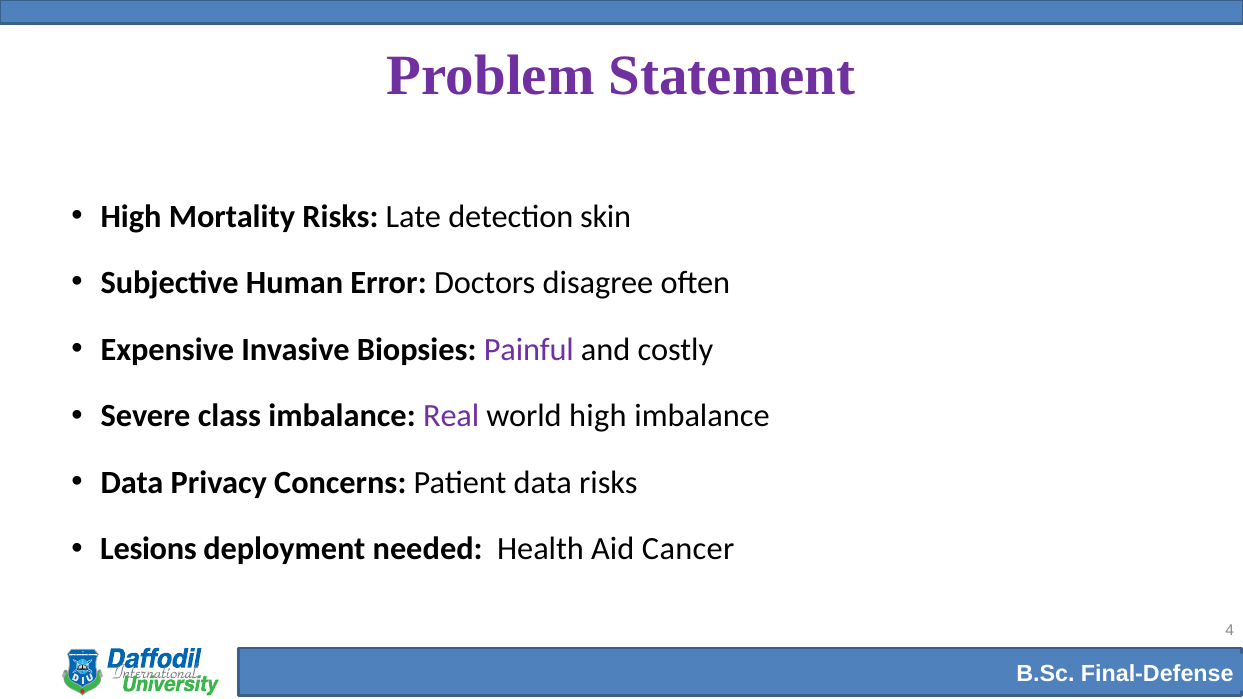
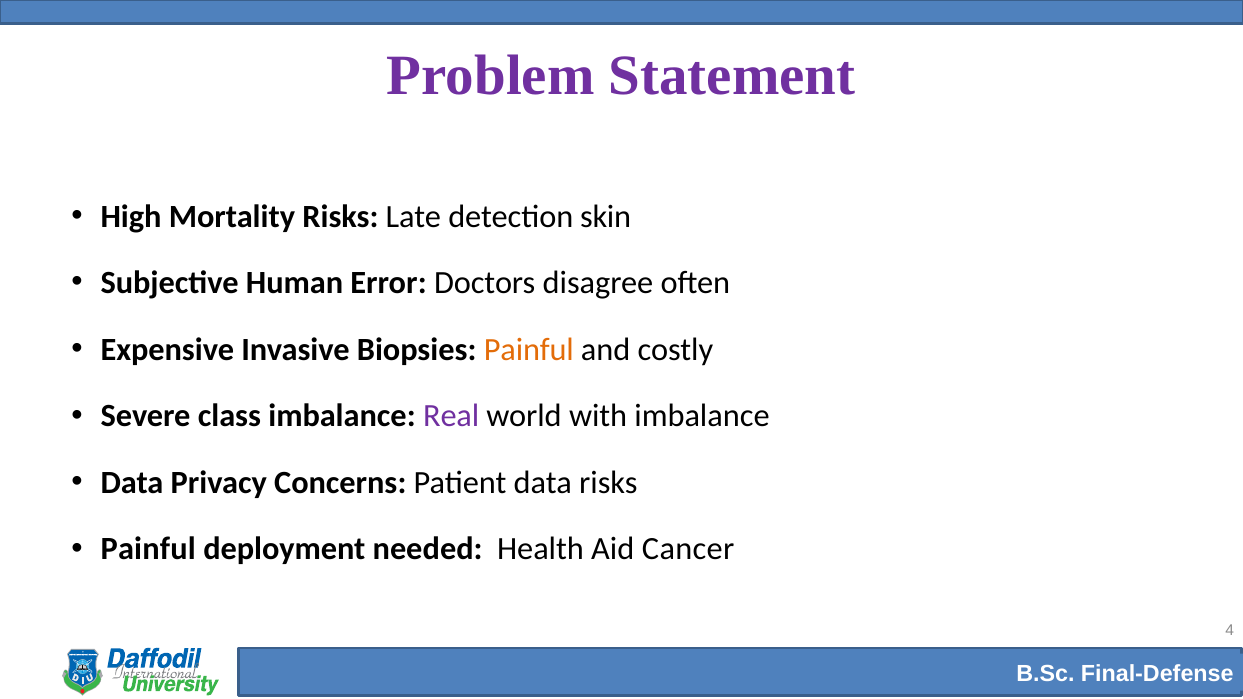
Painful colour: purple -> orange (529, 350)
world high: high -> with (598, 416)
Lesions: Lesions -> Painful (148, 549)
